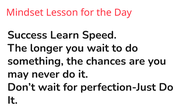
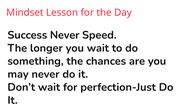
Success Learn: Learn -> Never (65, 35)
